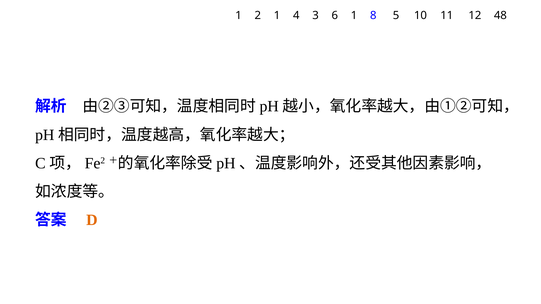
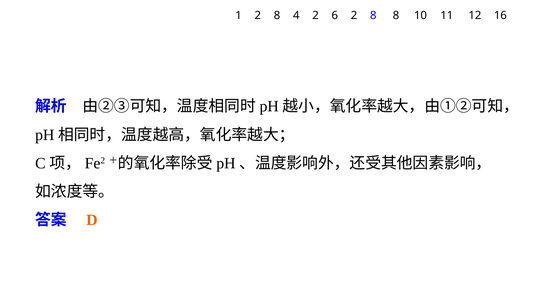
1 2 1: 1 -> 8 (277, 16)
4 3: 3 -> 2 (316, 16)
6 1: 1 -> 2 (354, 16)
8 5: 5 -> 8 (396, 16)
48: 48 -> 16 (500, 16)
